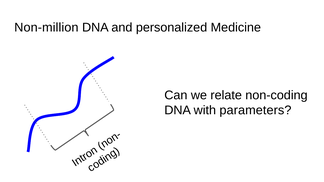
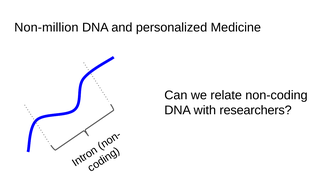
parameters: parameters -> researchers (256, 110)
